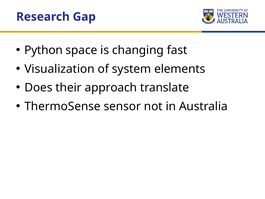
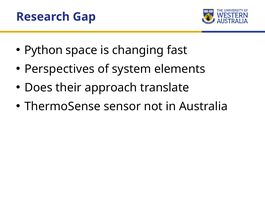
Visualization: Visualization -> Perspectives (60, 69)
